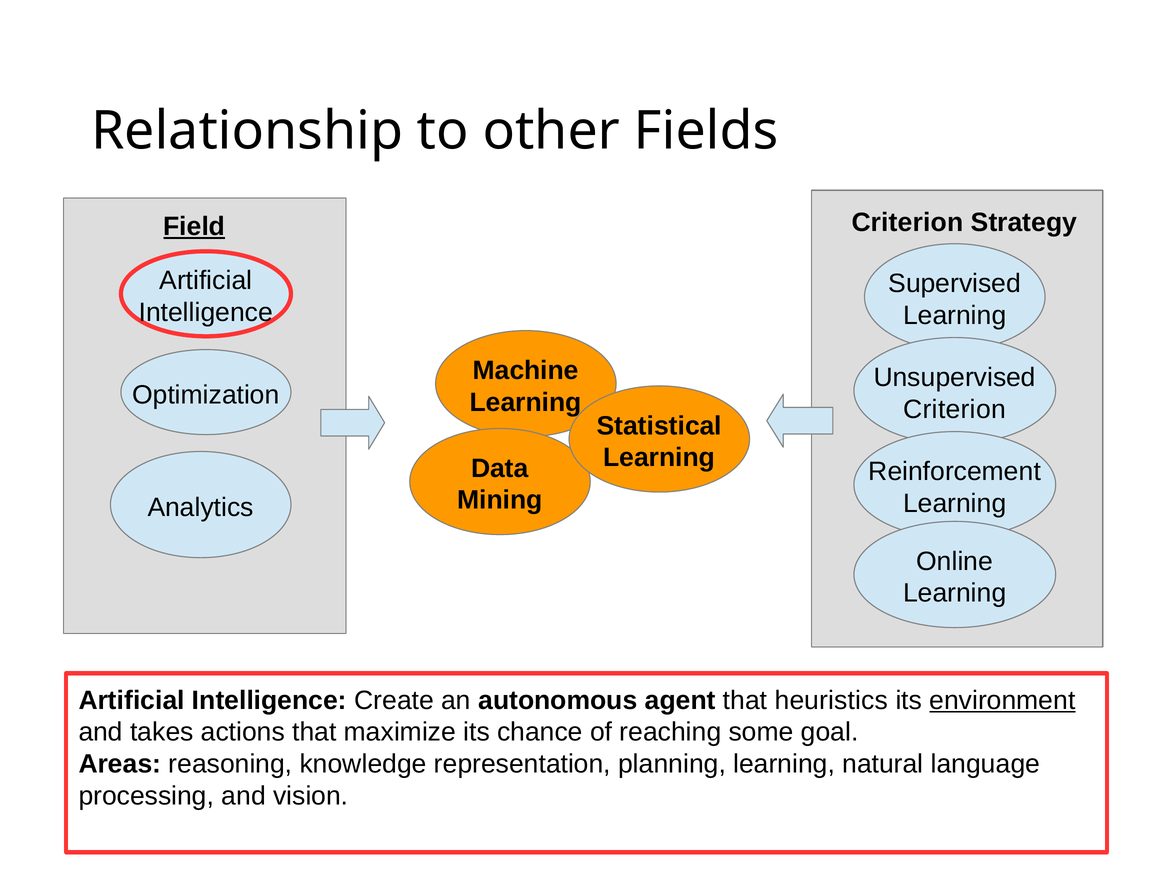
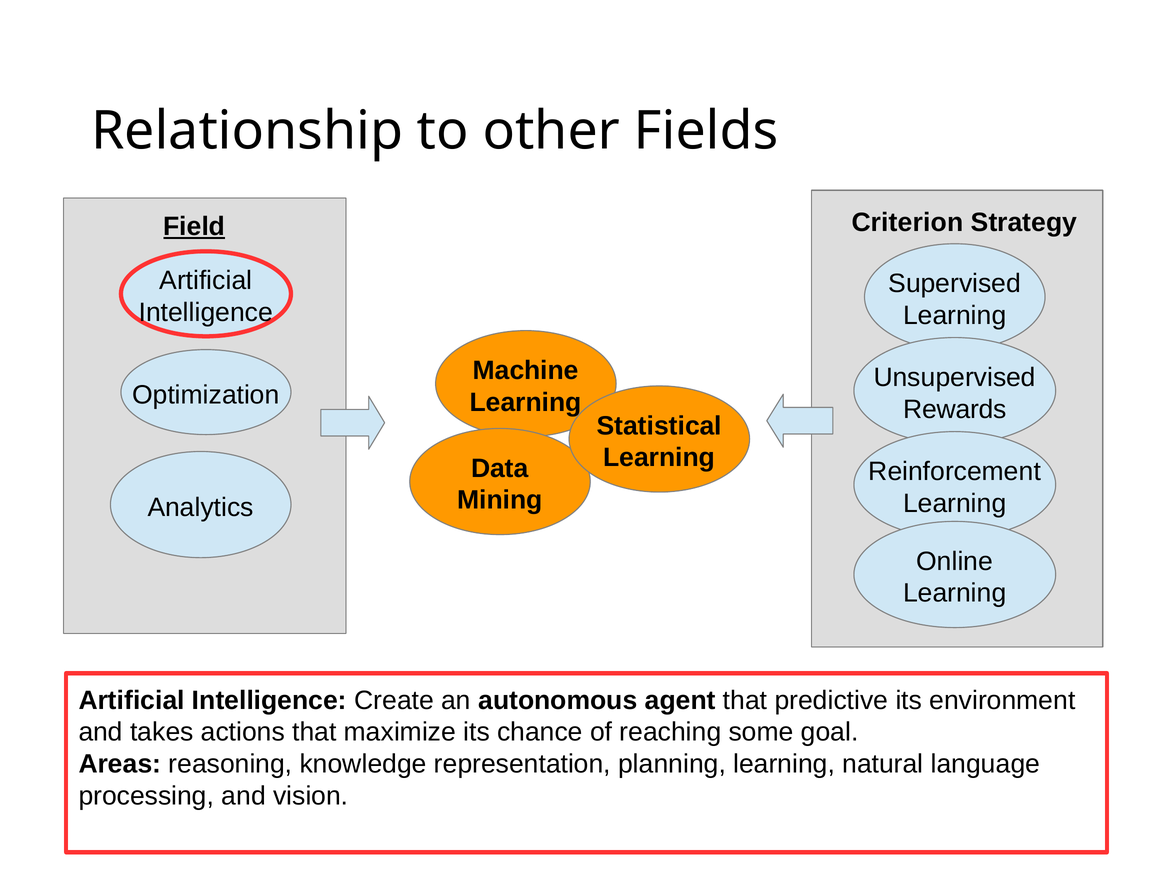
Criterion: Criterion -> Rewards (955, 409)
heuristics: heuristics -> predictive (831, 700)
environment underline: present -> none (1002, 700)
